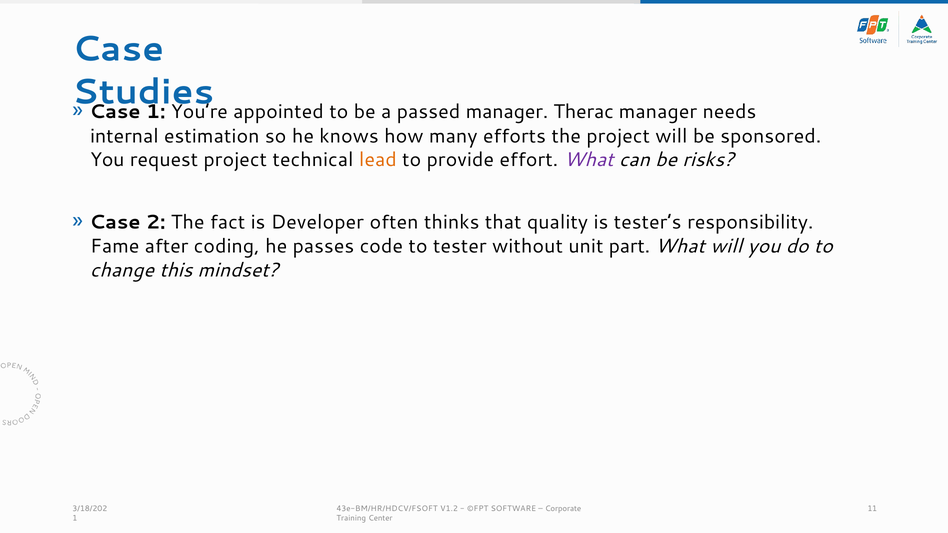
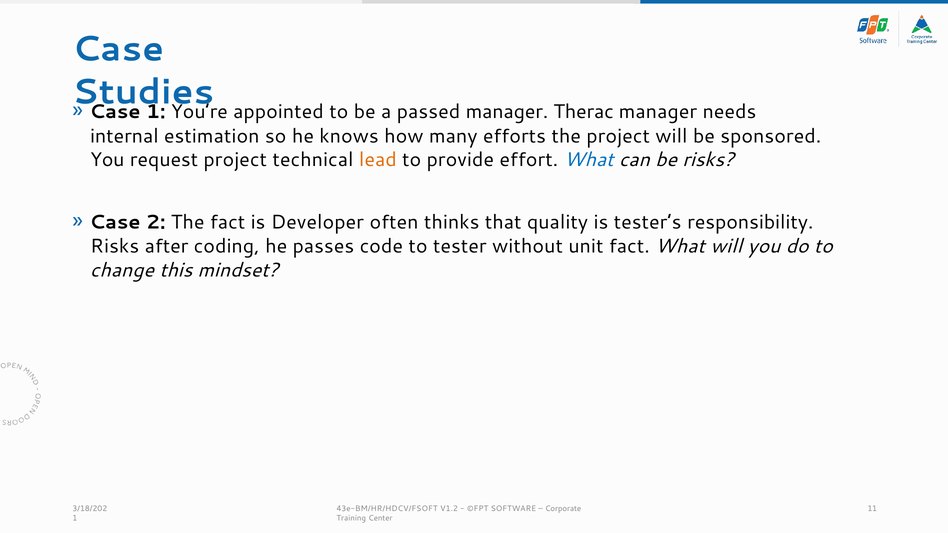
What colour: purple -> blue (589, 160)
Fame: Fame -> Risks (115, 247)
unit part: part -> fact (629, 247)
